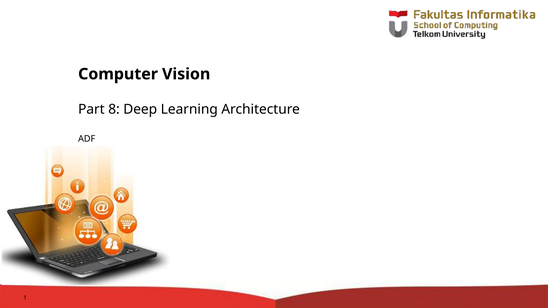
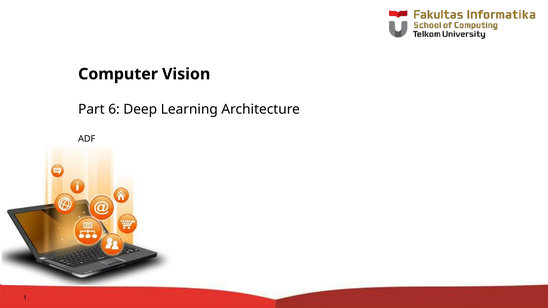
8: 8 -> 6 (114, 109)
